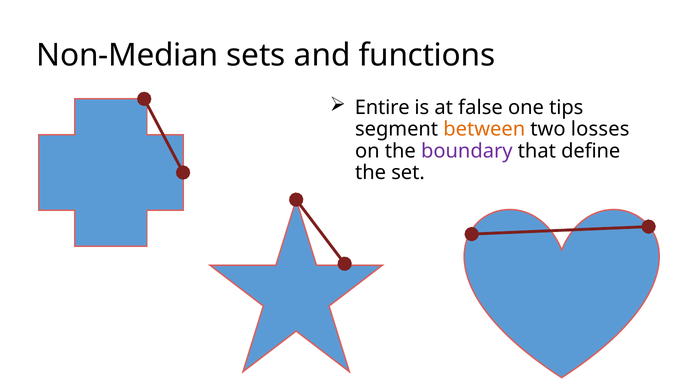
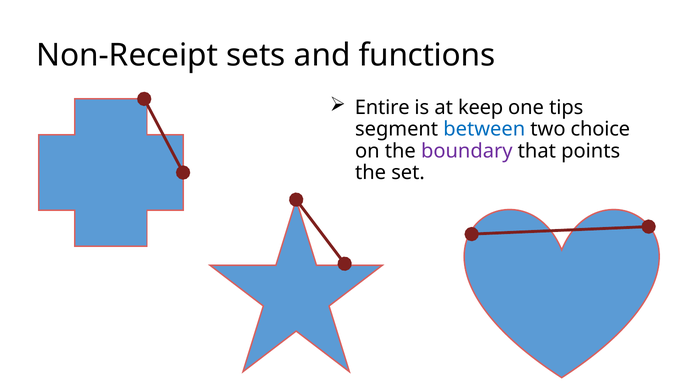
Non-Median: Non-Median -> Non-Receipt (127, 55)
false: false -> keep (481, 108)
between colour: orange -> blue (484, 129)
losses: losses -> choice (600, 129)
define: define -> points (591, 151)
